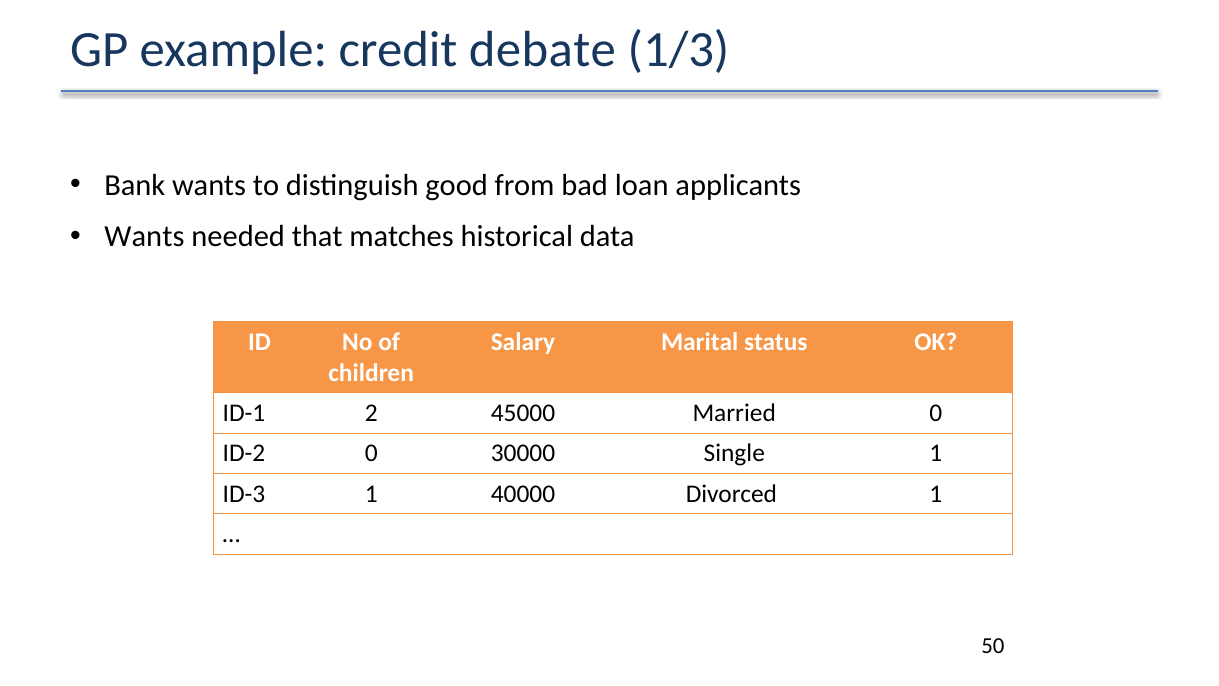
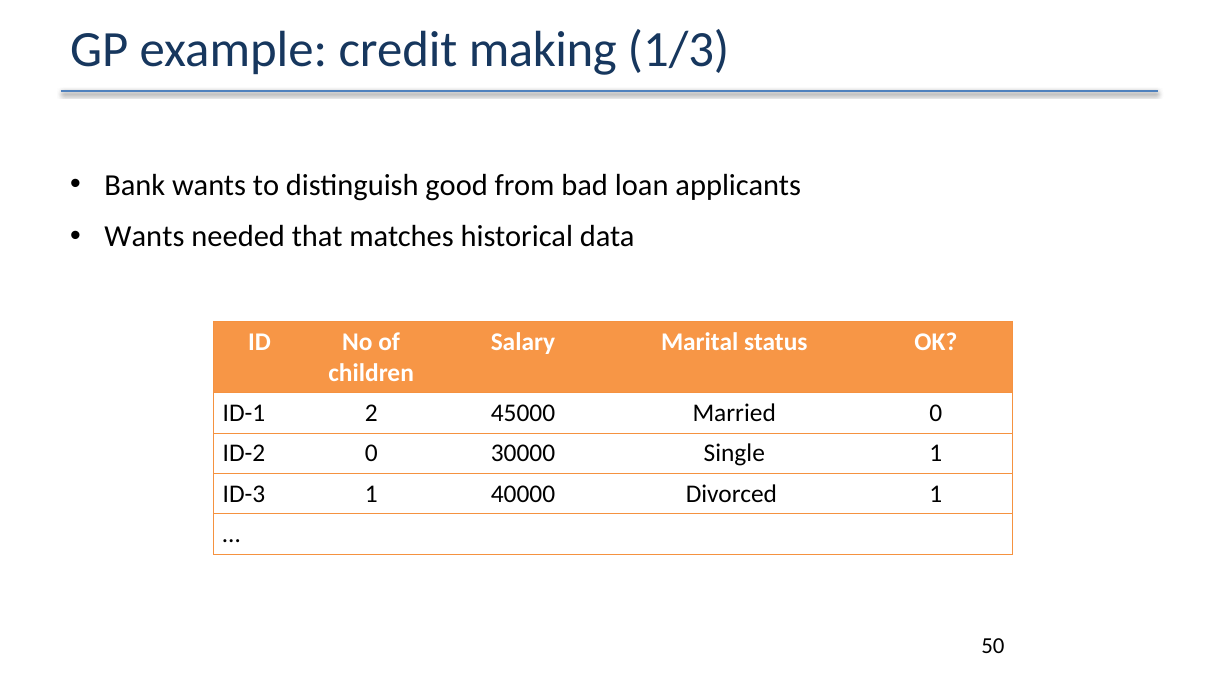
debate: debate -> making (543, 49)
